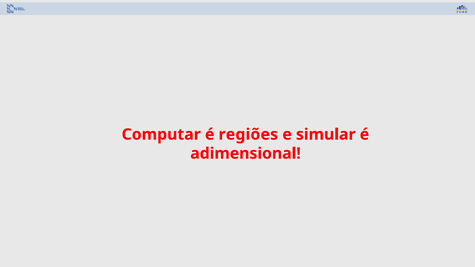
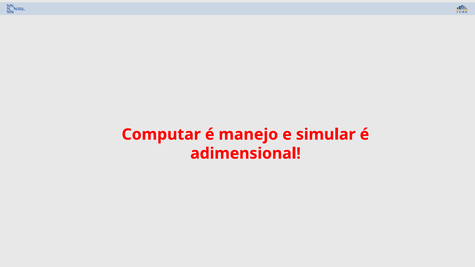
regiões: regiões -> manejo (248, 135)
